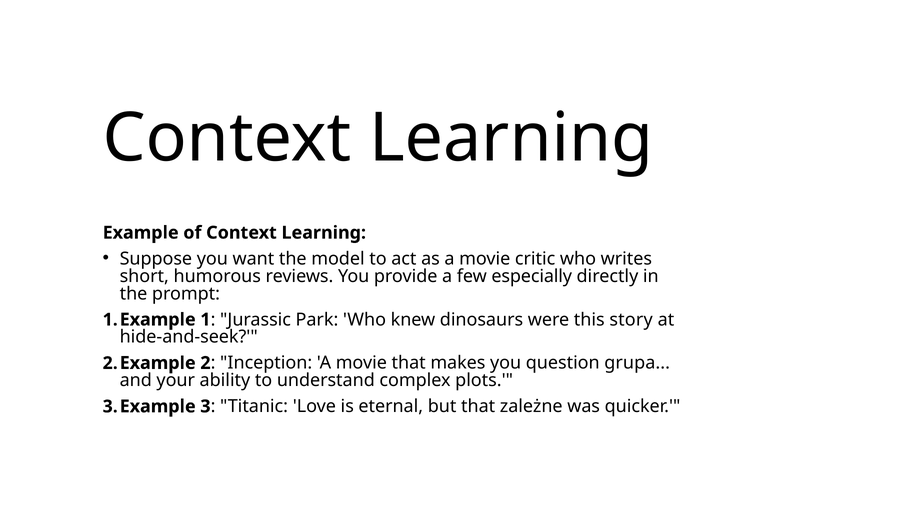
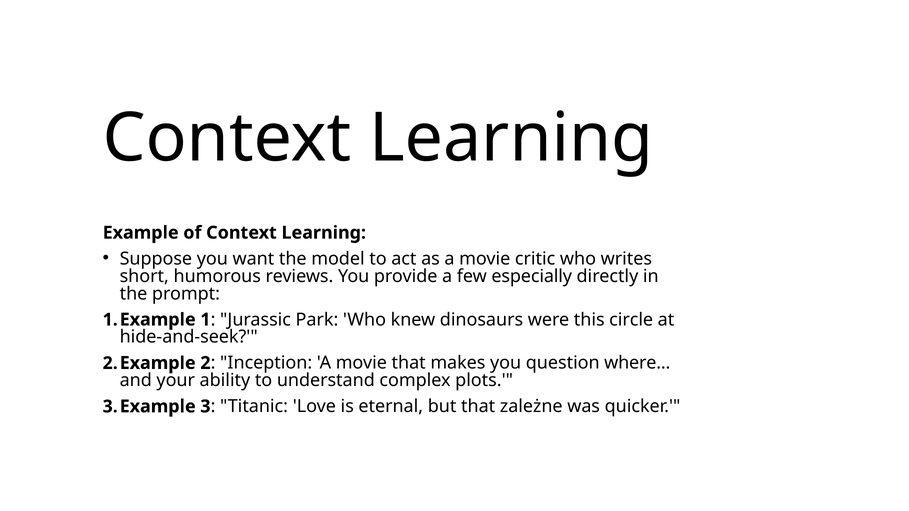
story: story -> circle (631, 320)
grupa: grupa -> where (637, 363)
